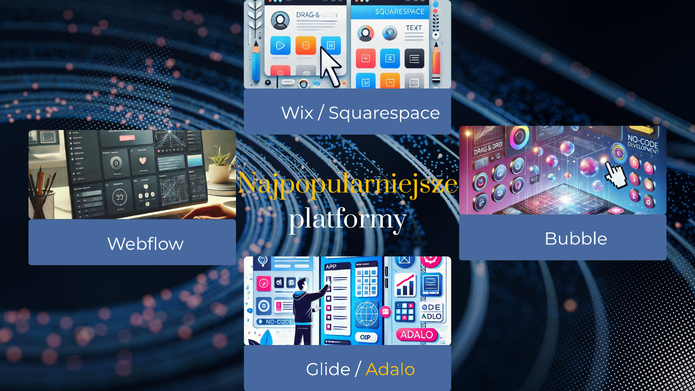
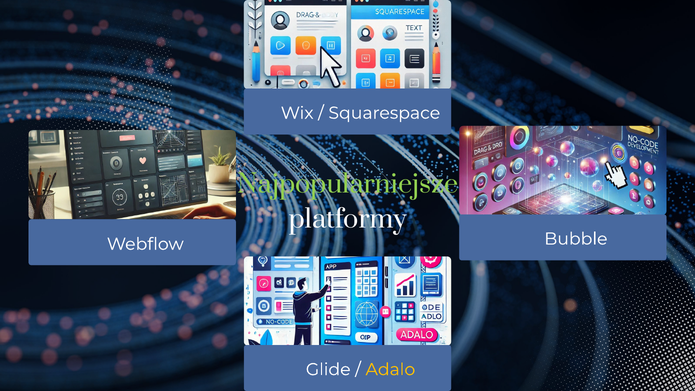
Najpopularniejsze colour: yellow -> light green (348, 184)
